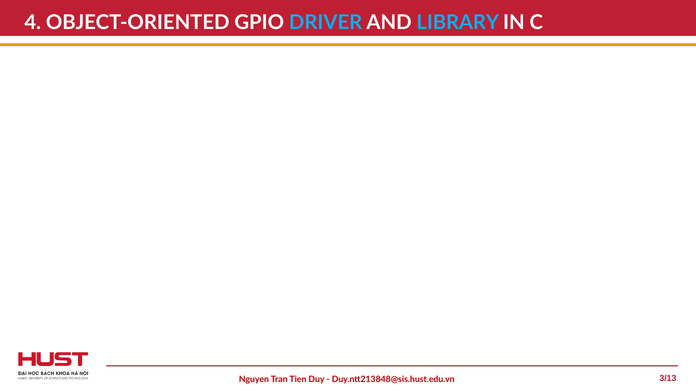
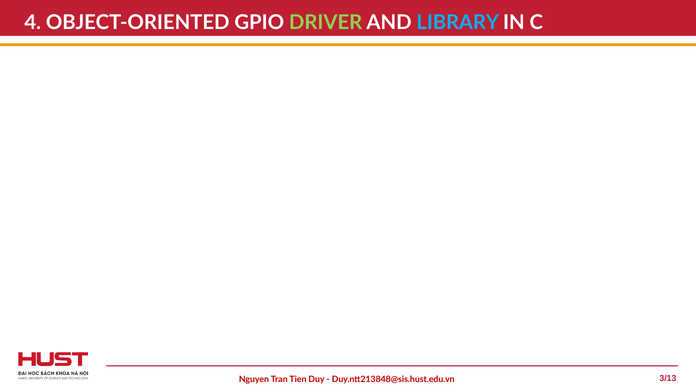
DRIVER colour: light blue -> light green (326, 23)
